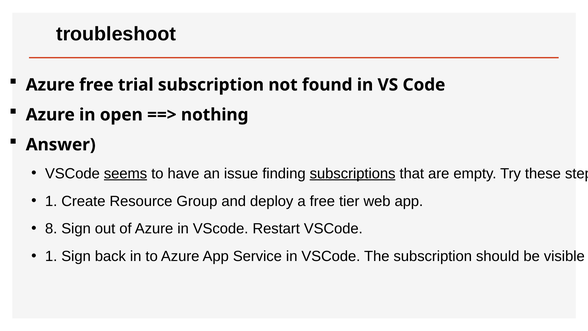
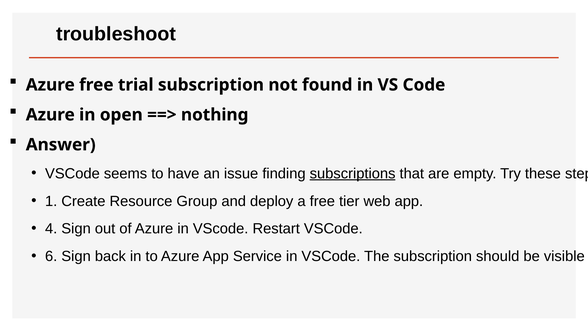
seems underline: present -> none (126, 173)
8: 8 -> 4 (51, 229)
1: 1 -> 6 (51, 256)
